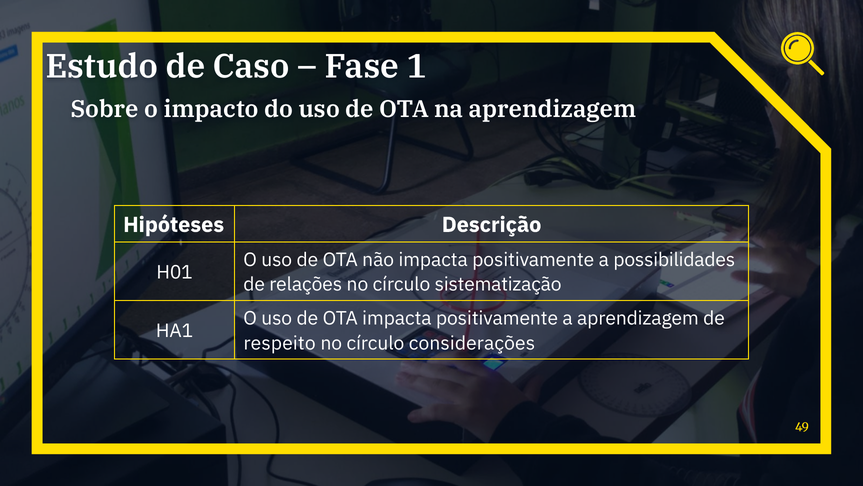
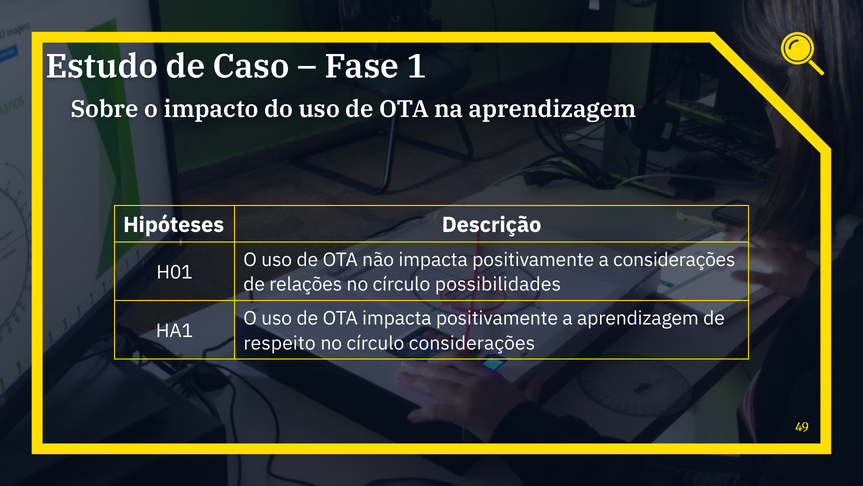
a possibilidades: possibilidades -> considerações (674, 259)
sistematização: sistematização -> possibilidades (498, 284)
